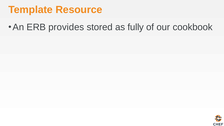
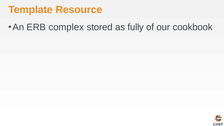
provides: provides -> complex (66, 27)
